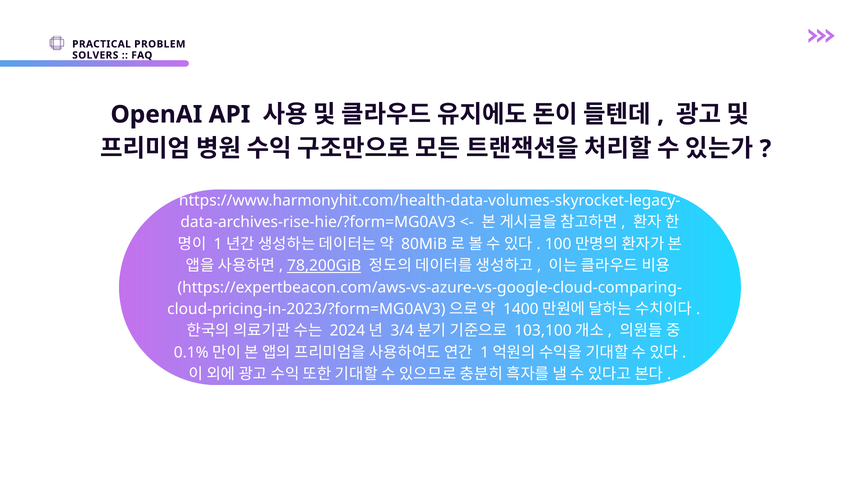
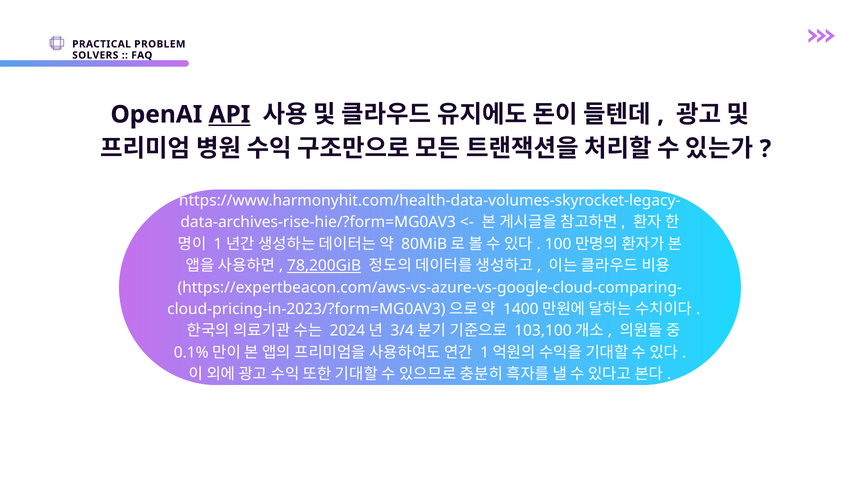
API underline: none -> present (229, 114)
